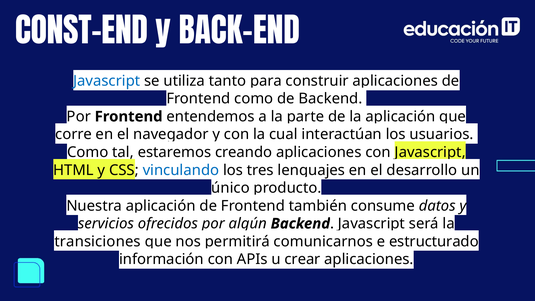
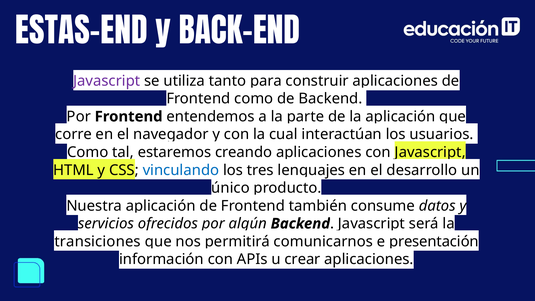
CONST-END: CONST-END -> ESTAS-END (81, 33)
Javascript colour: blue -> purple (107, 81)
estructurado: estructurado -> presentación (434, 241)
